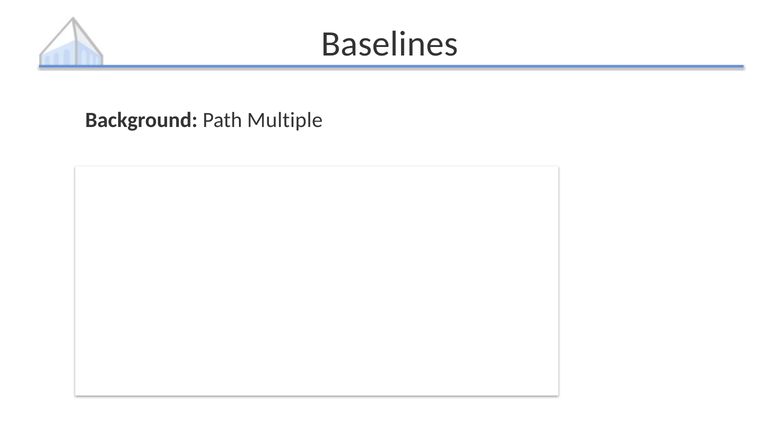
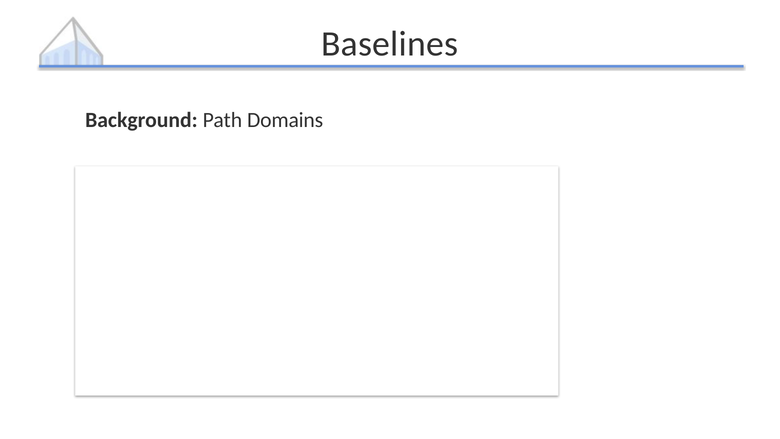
Multiple: Multiple -> Domains (285, 120)
